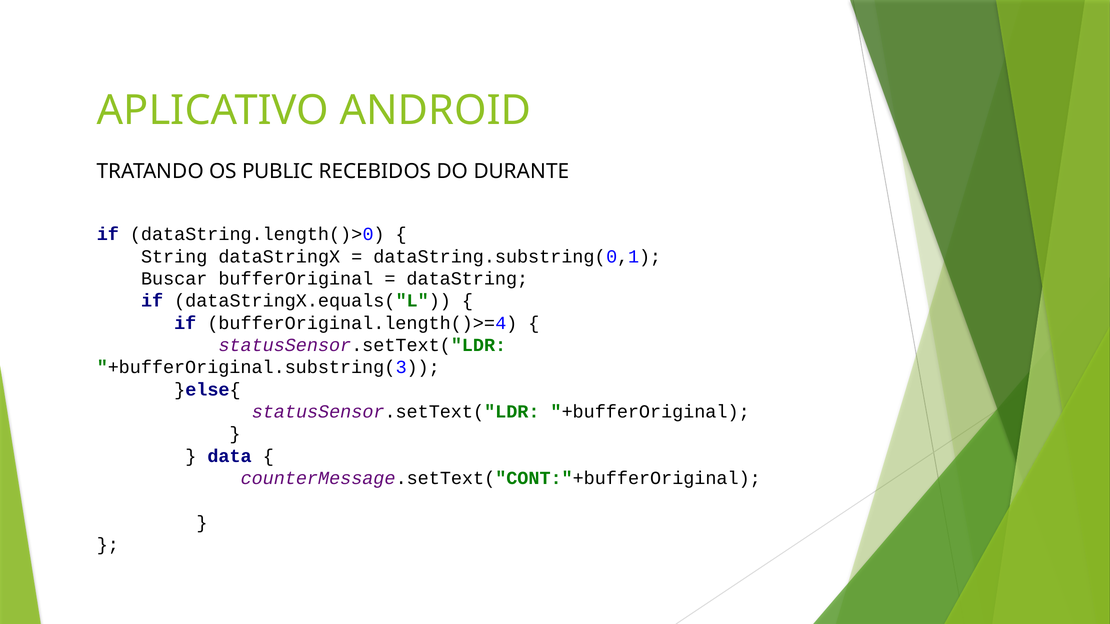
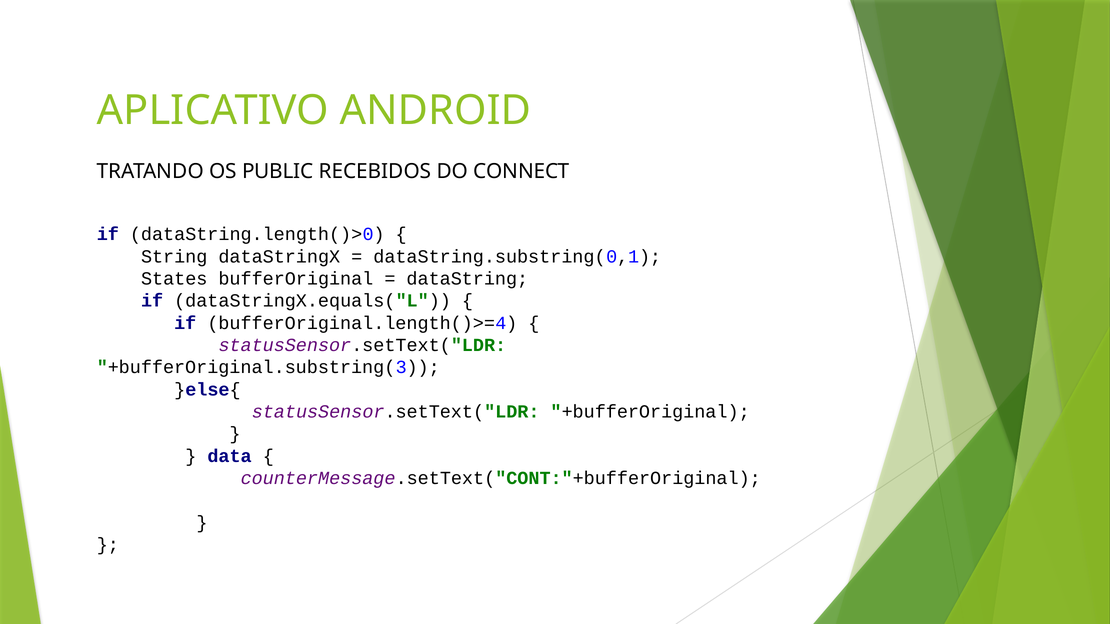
DURANTE: DURANTE -> CONNECT (521, 172)
Buscar: Buscar -> States (174, 279)
